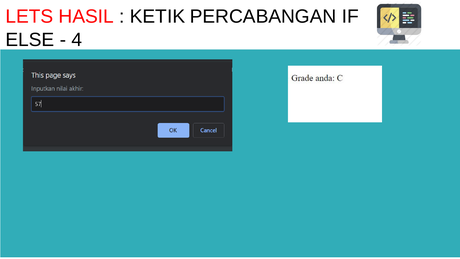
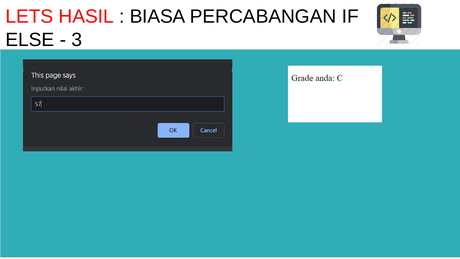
KETIK: KETIK -> BIASA (158, 17)
4: 4 -> 3 (77, 40)
